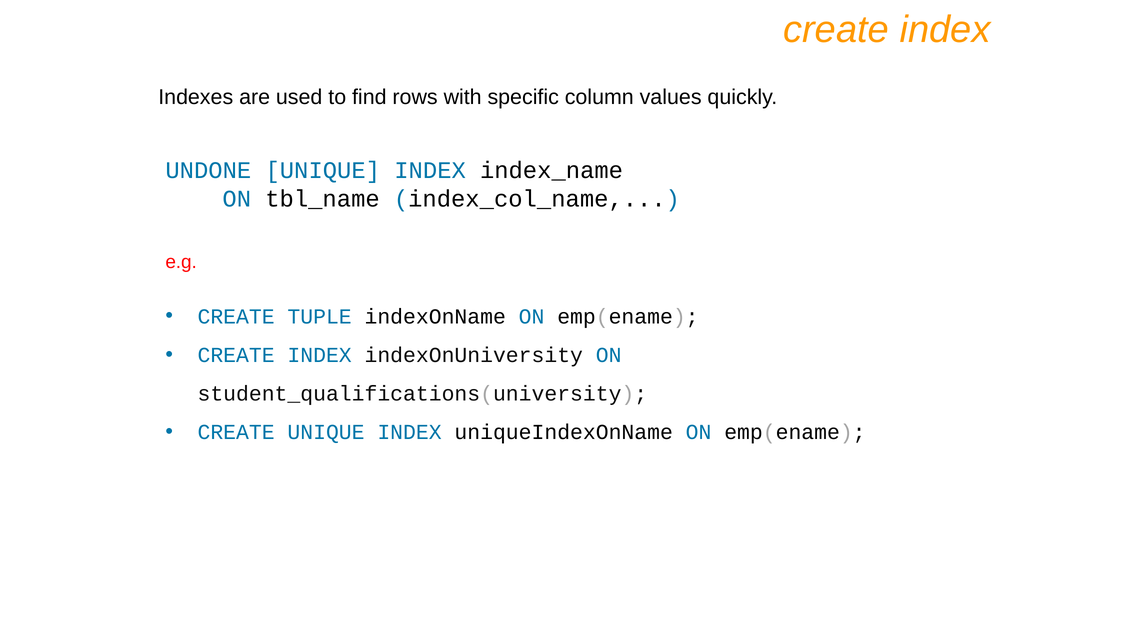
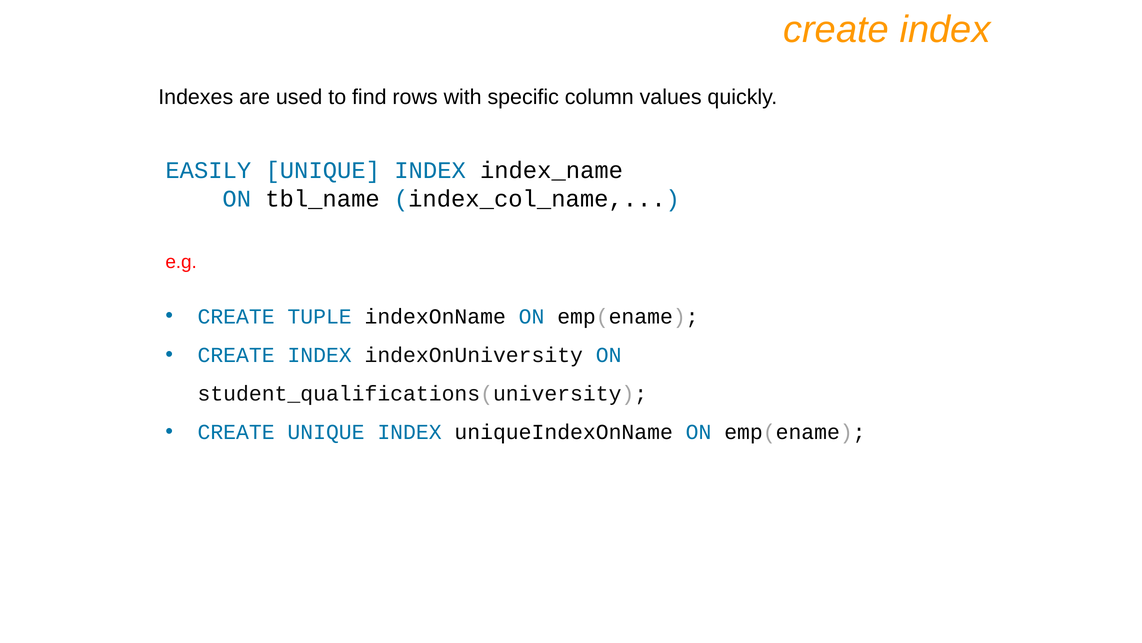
UNDONE: UNDONE -> EASILY (208, 170)
